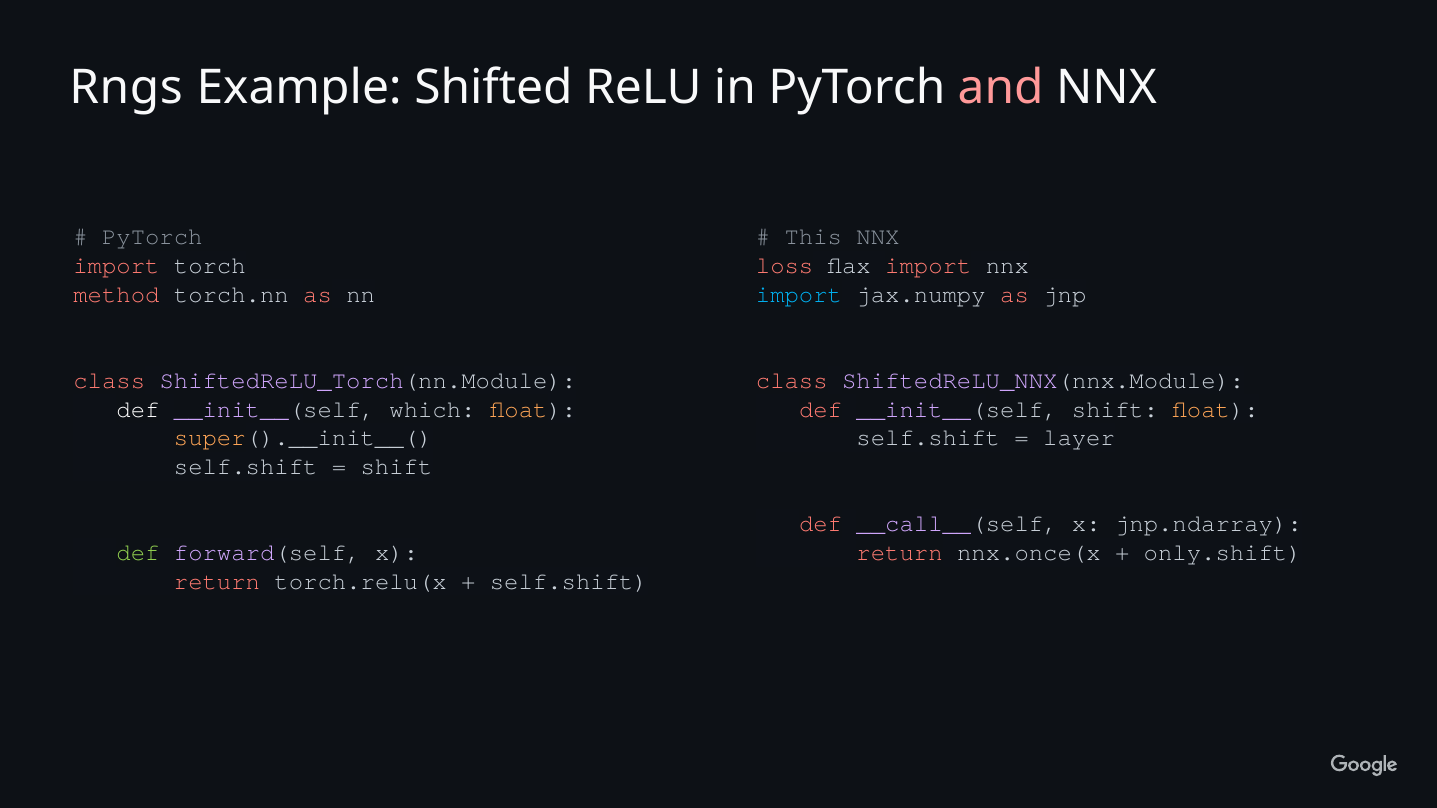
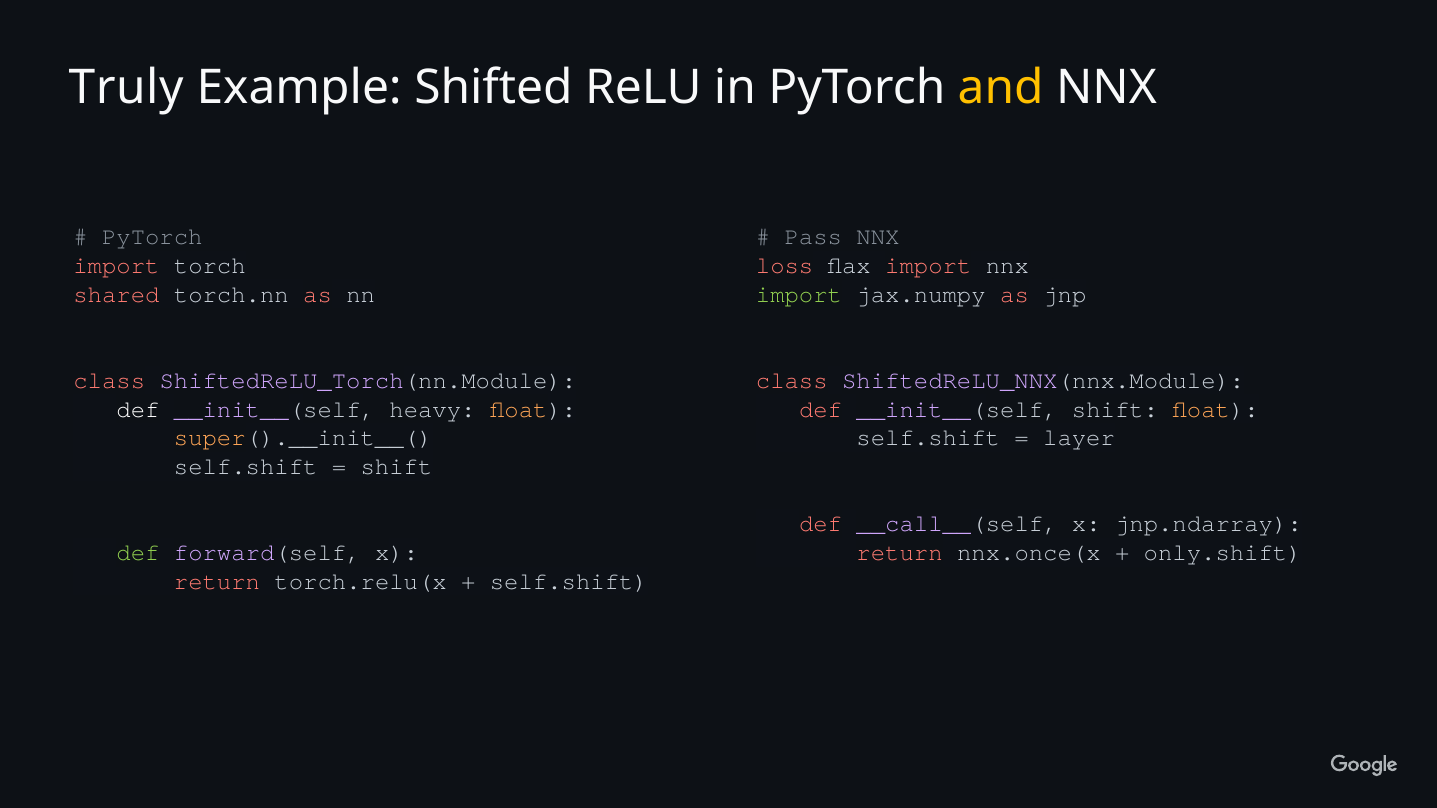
Rngs: Rngs -> Truly (126, 88)
and colour: pink -> yellow (1001, 88)
This: This -> Pass (813, 237)
method: method -> shared (116, 294)
import colour: light blue -> light green (799, 294)
which: which -> heavy (432, 409)
